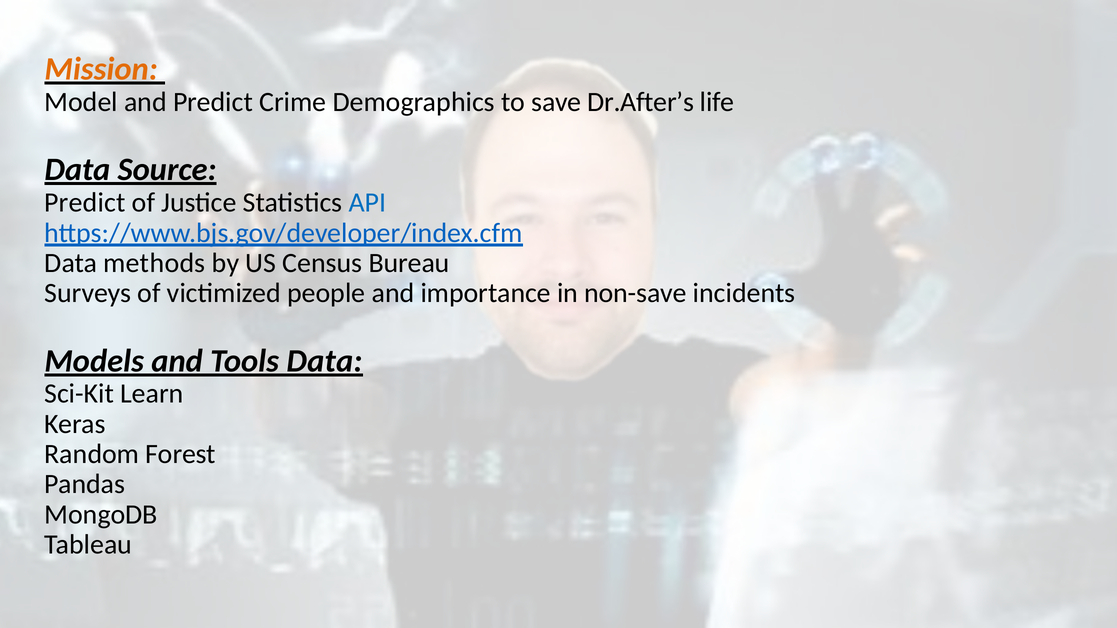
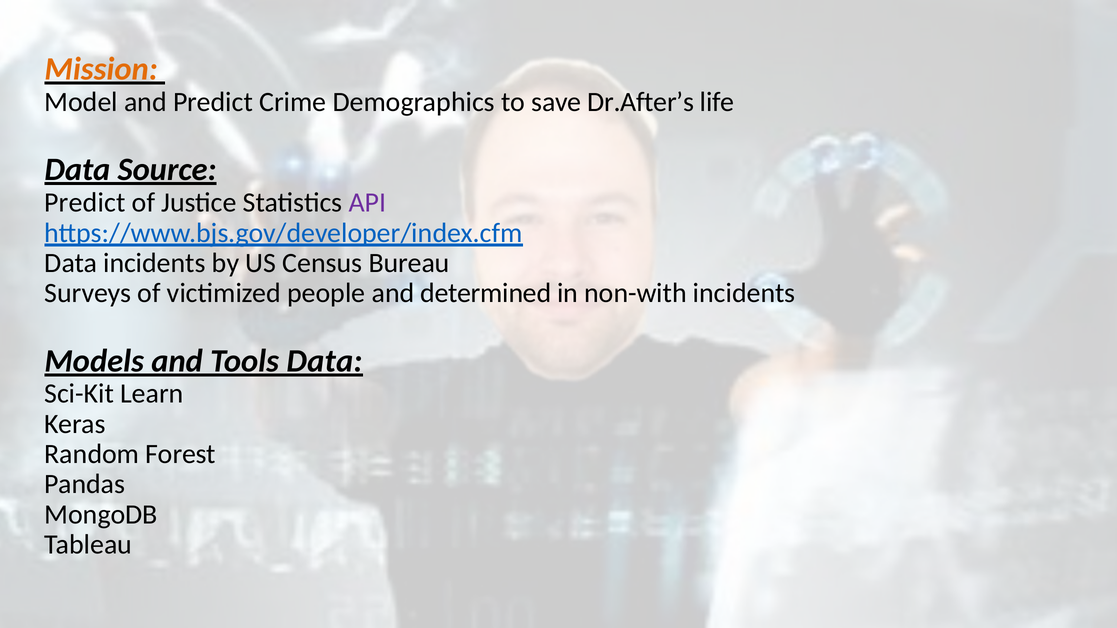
API colour: blue -> purple (367, 202)
Data methods: methods -> incidents (154, 263)
importance: importance -> determined (486, 293)
non-save: non-save -> non-with (636, 293)
